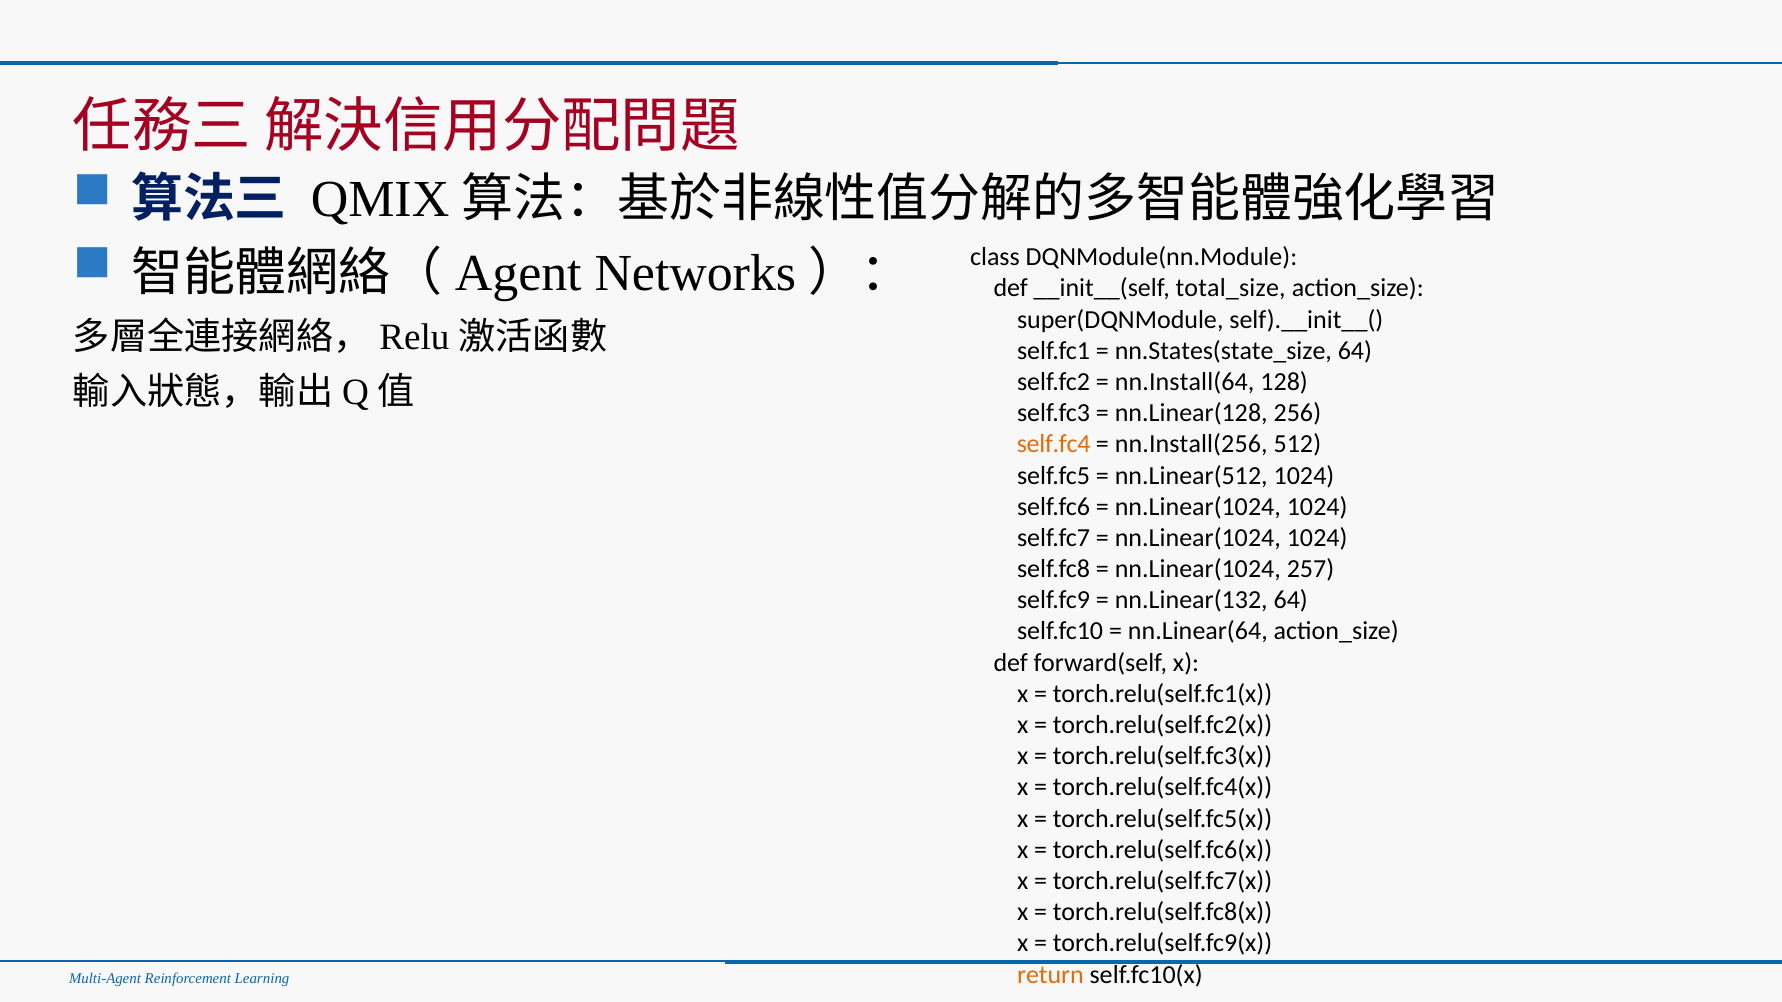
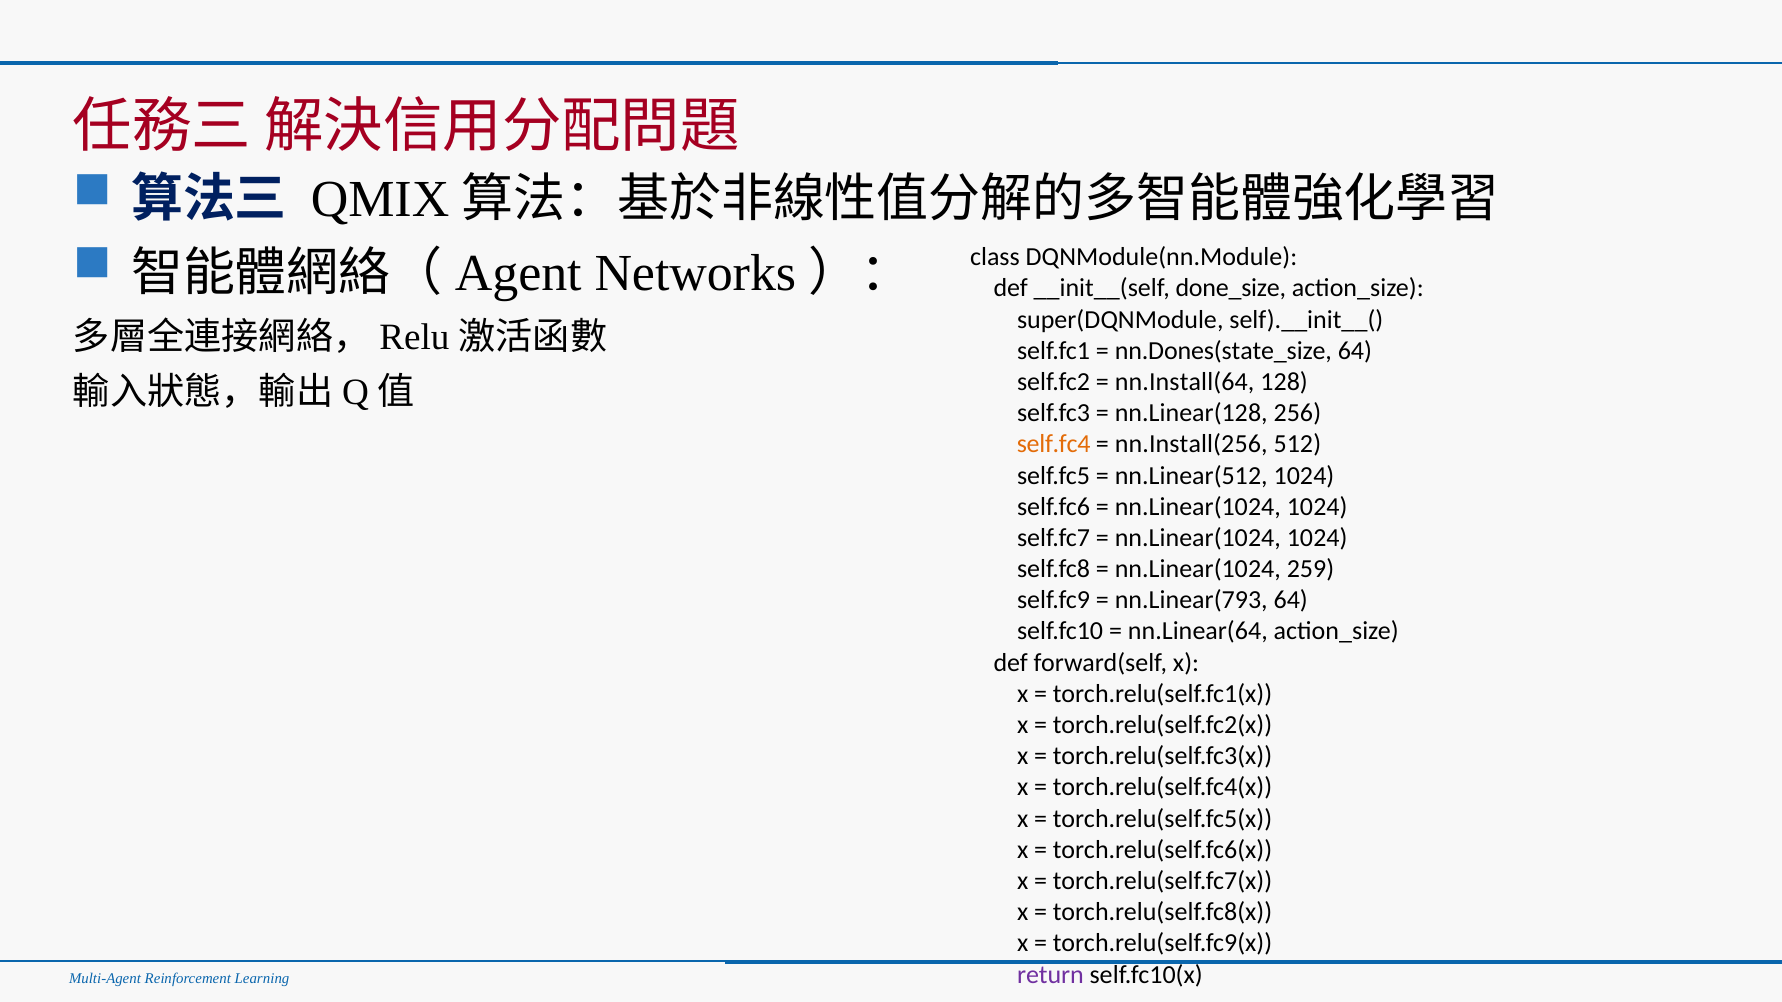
total_size: total_size -> done_size (1231, 288)
nn.States(state_size: nn.States(state_size -> nn.Dones(state_size (1223, 351)
257: 257 -> 259 (1311, 569)
nn.Linear(132: nn.Linear(132 -> nn.Linear(793 (1191, 600)
return colour: orange -> purple (1050, 975)
